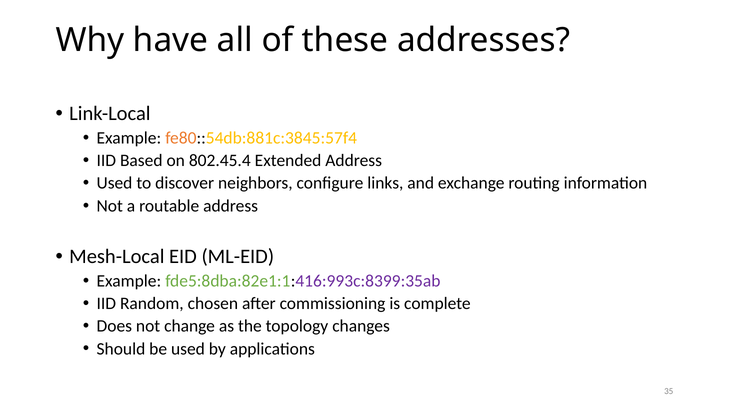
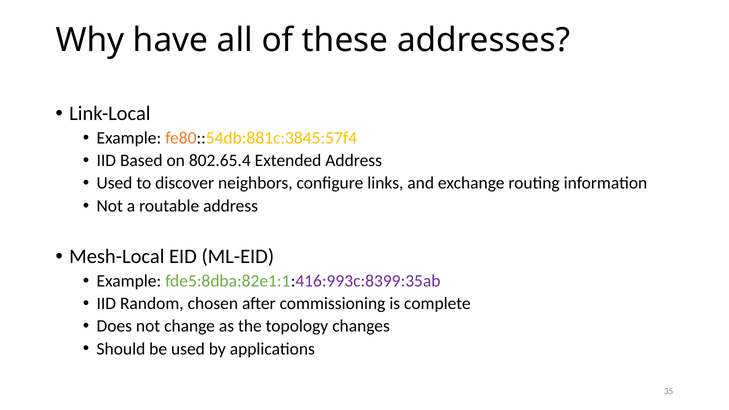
802.45.4: 802.45.4 -> 802.65.4 (220, 161)
